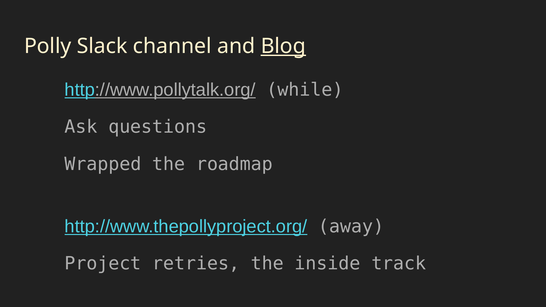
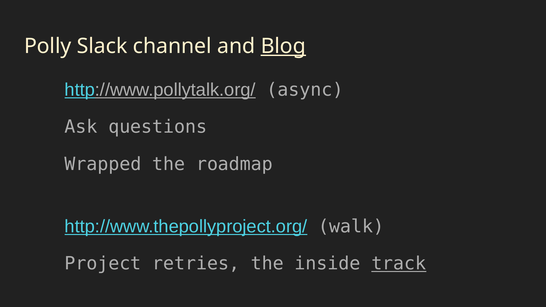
while: while -> async (305, 90)
away: away -> walk (351, 227)
track underline: none -> present (399, 264)
